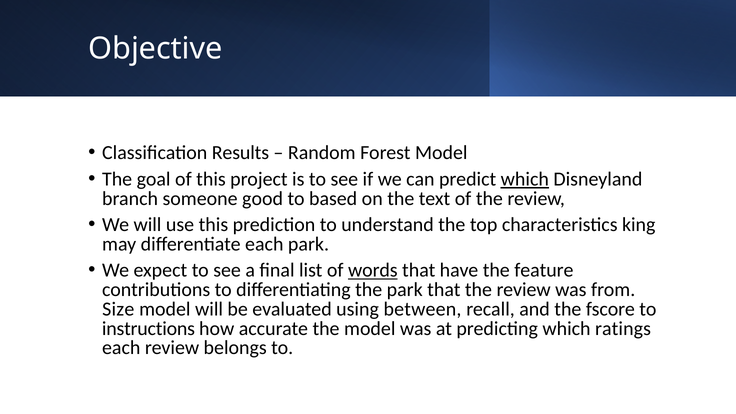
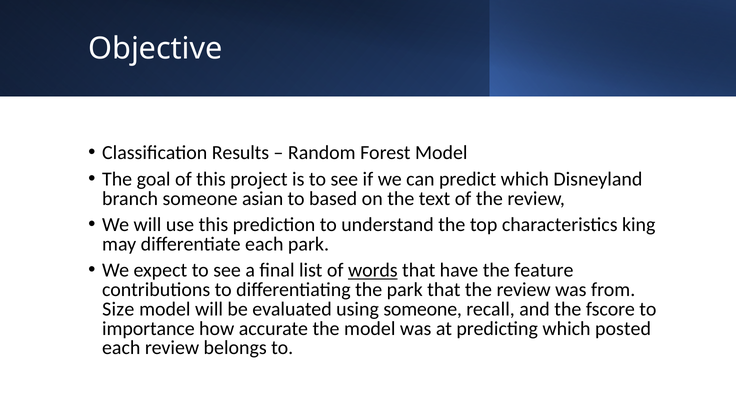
which underline: present -> none (525, 179)
good: good -> asian (263, 198)
using between: between -> someone (423, 309)
instructions: instructions -> importance (148, 328)
ratings: ratings -> posted (623, 328)
